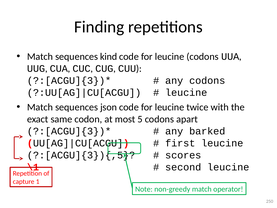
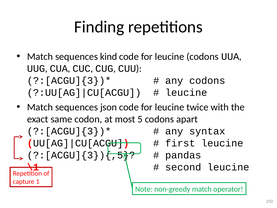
barked: barked -> syntax (207, 131)
scores: scores -> pandas (183, 155)
